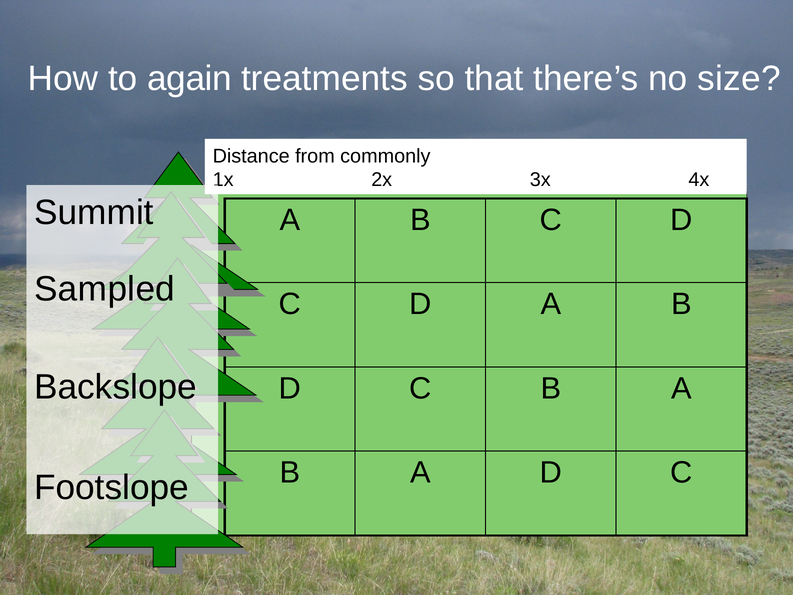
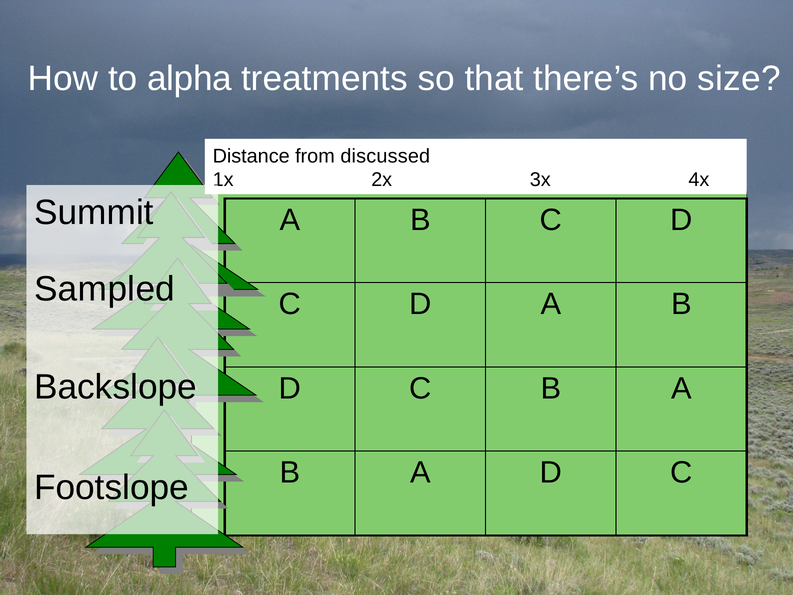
again: again -> alpha (190, 78)
commonly: commonly -> discussed (385, 156)
